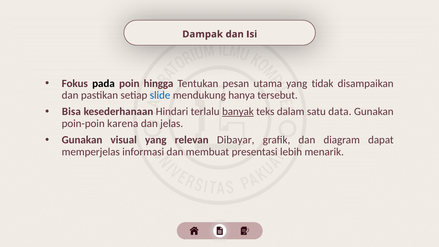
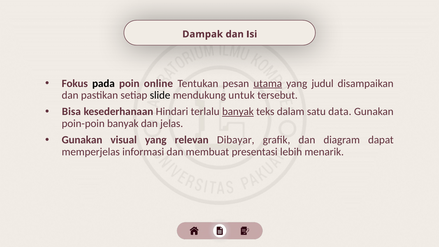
hingga: hingga -> online (158, 83)
utama underline: none -> present (268, 83)
tidak: tidak -> judul (323, 83)
slide colour: blue -> black (160, 95)
hanya: hanya -> untuk (242, 95)
poin-poin karena: karena -> banyak (123, 123)
